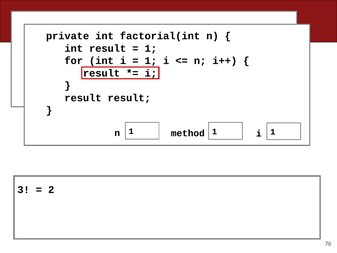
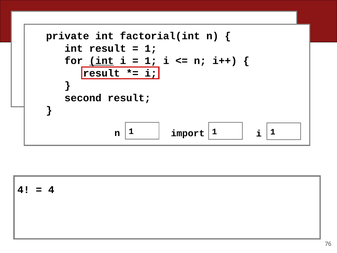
int underline: none -> present (101, 61)
result: result -> second (83, 98)
method: method -> import (188, 133)
3: 3 -> 4 (24, 189)
2: 2 -> 4 (51, 189)
